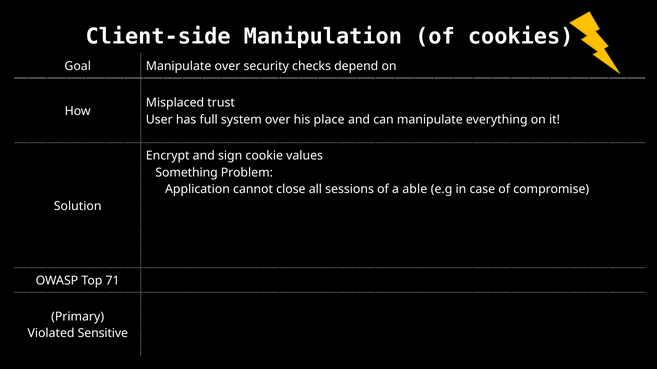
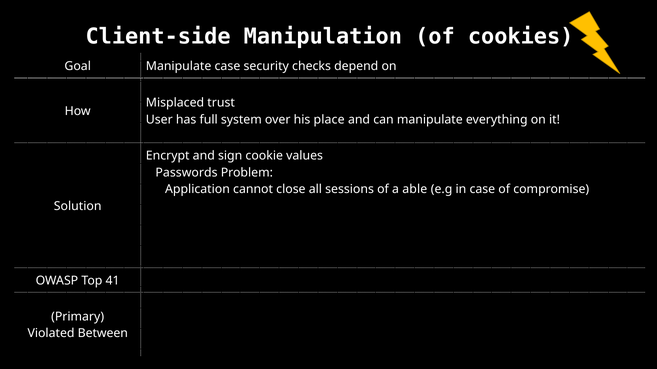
Manipulate over: over -> case (227, 66)
Something: Something -> Passwords (187, 173)
71: 71 -> 41 (113, 281)
Sensitive: Sensitive -> Between (103, 334)
